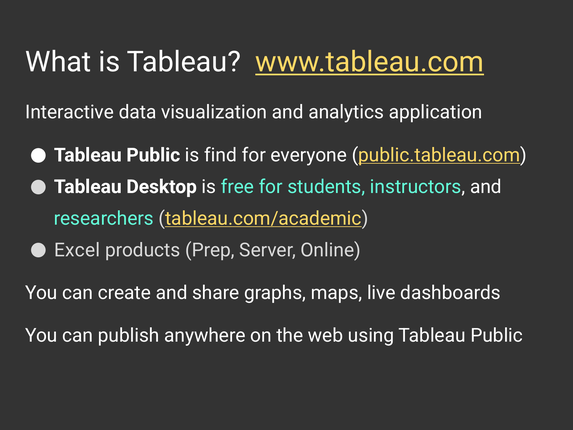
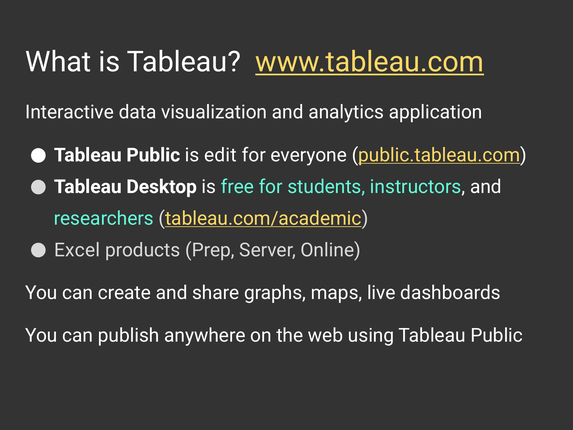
find: find -> edit (220, 155)
